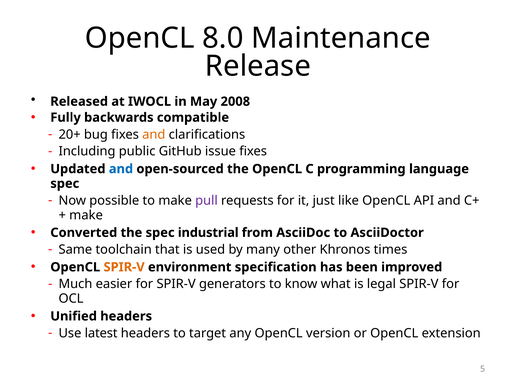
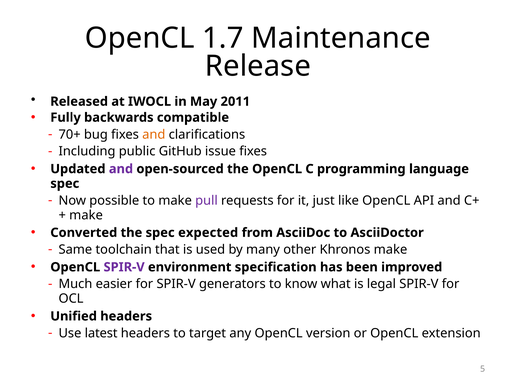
8.0: 8.0 -> 1.7 (223, 38)
2008: 2008 -> 2011 (235, 102)
20+: 20+ -> 70+ (70, 134)
and colour: blue -> purple (121, 169)
industrial: industrial -> expected (208, 233)
Khronos times: times -> make (391, 250)
SPIR-V colour: orange -> purple (124, 267)
